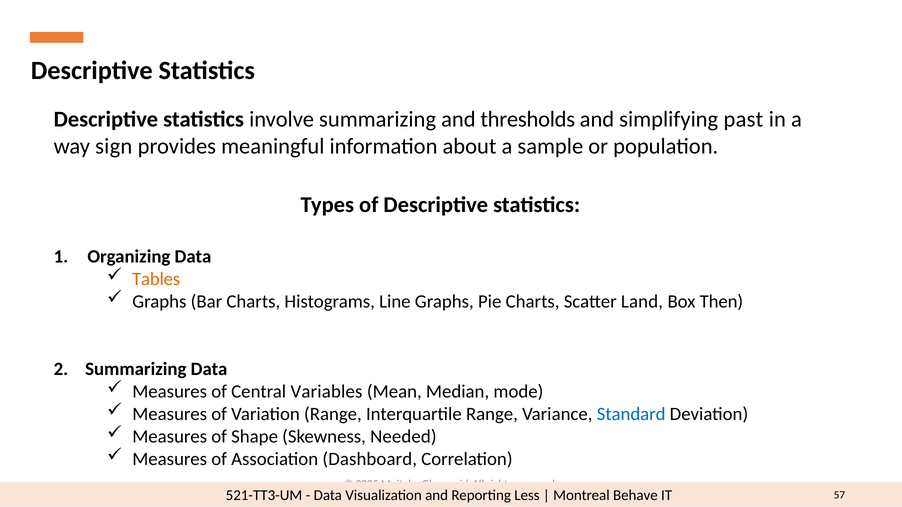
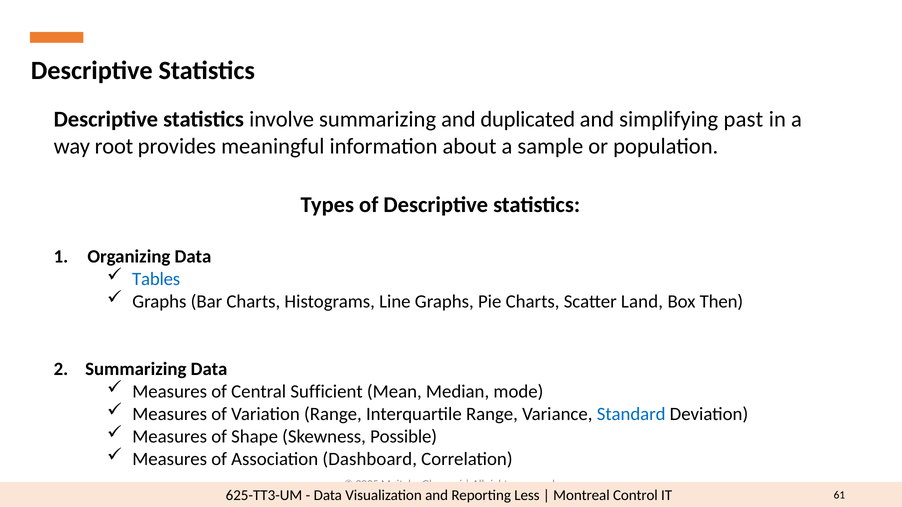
thresholds: thresholds -> duplicated (528, 119)
sign: sign -> root (114, 146)
Tables colour: orange -> blue (156, 279)
Variables: Variables -> Sufficient (327, 392)
Needed: Needed -> Possible (404, 437)
521-TT3-UM: 521-TT3-UM -> 625-TT3-UM (264, 496)
Behave: Behave -> Control (635, 496)
57: 57 -> 61 (839, 496)
